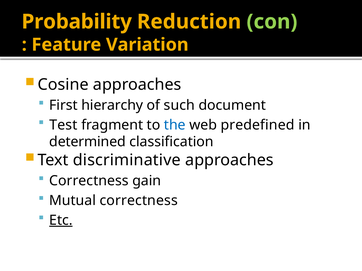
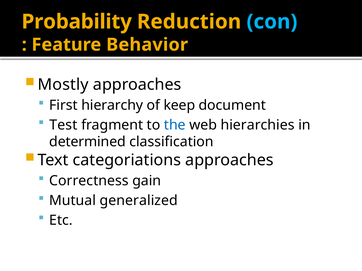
con colour: light green -> light blue (272, 22)
Variation: Variation -> Behavior (147, 45)
Cosine: Cosine -> Mostly (63, 85)
such: such -> keep (179, 105)
predefined: predefined -> hierarchies (258, 125)
discriminative: discriminative -> categoriations (127, 160)
Mutual correctness: correctness -> generalized (139, 201)
Etc underline: present -> none (61, 221)
